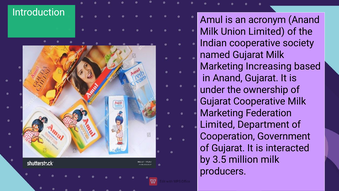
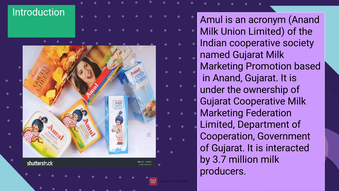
Increasing: Increasing -> Promotion (269, 66)
3.5: 3.5 -> 3.7 (219, 160)
